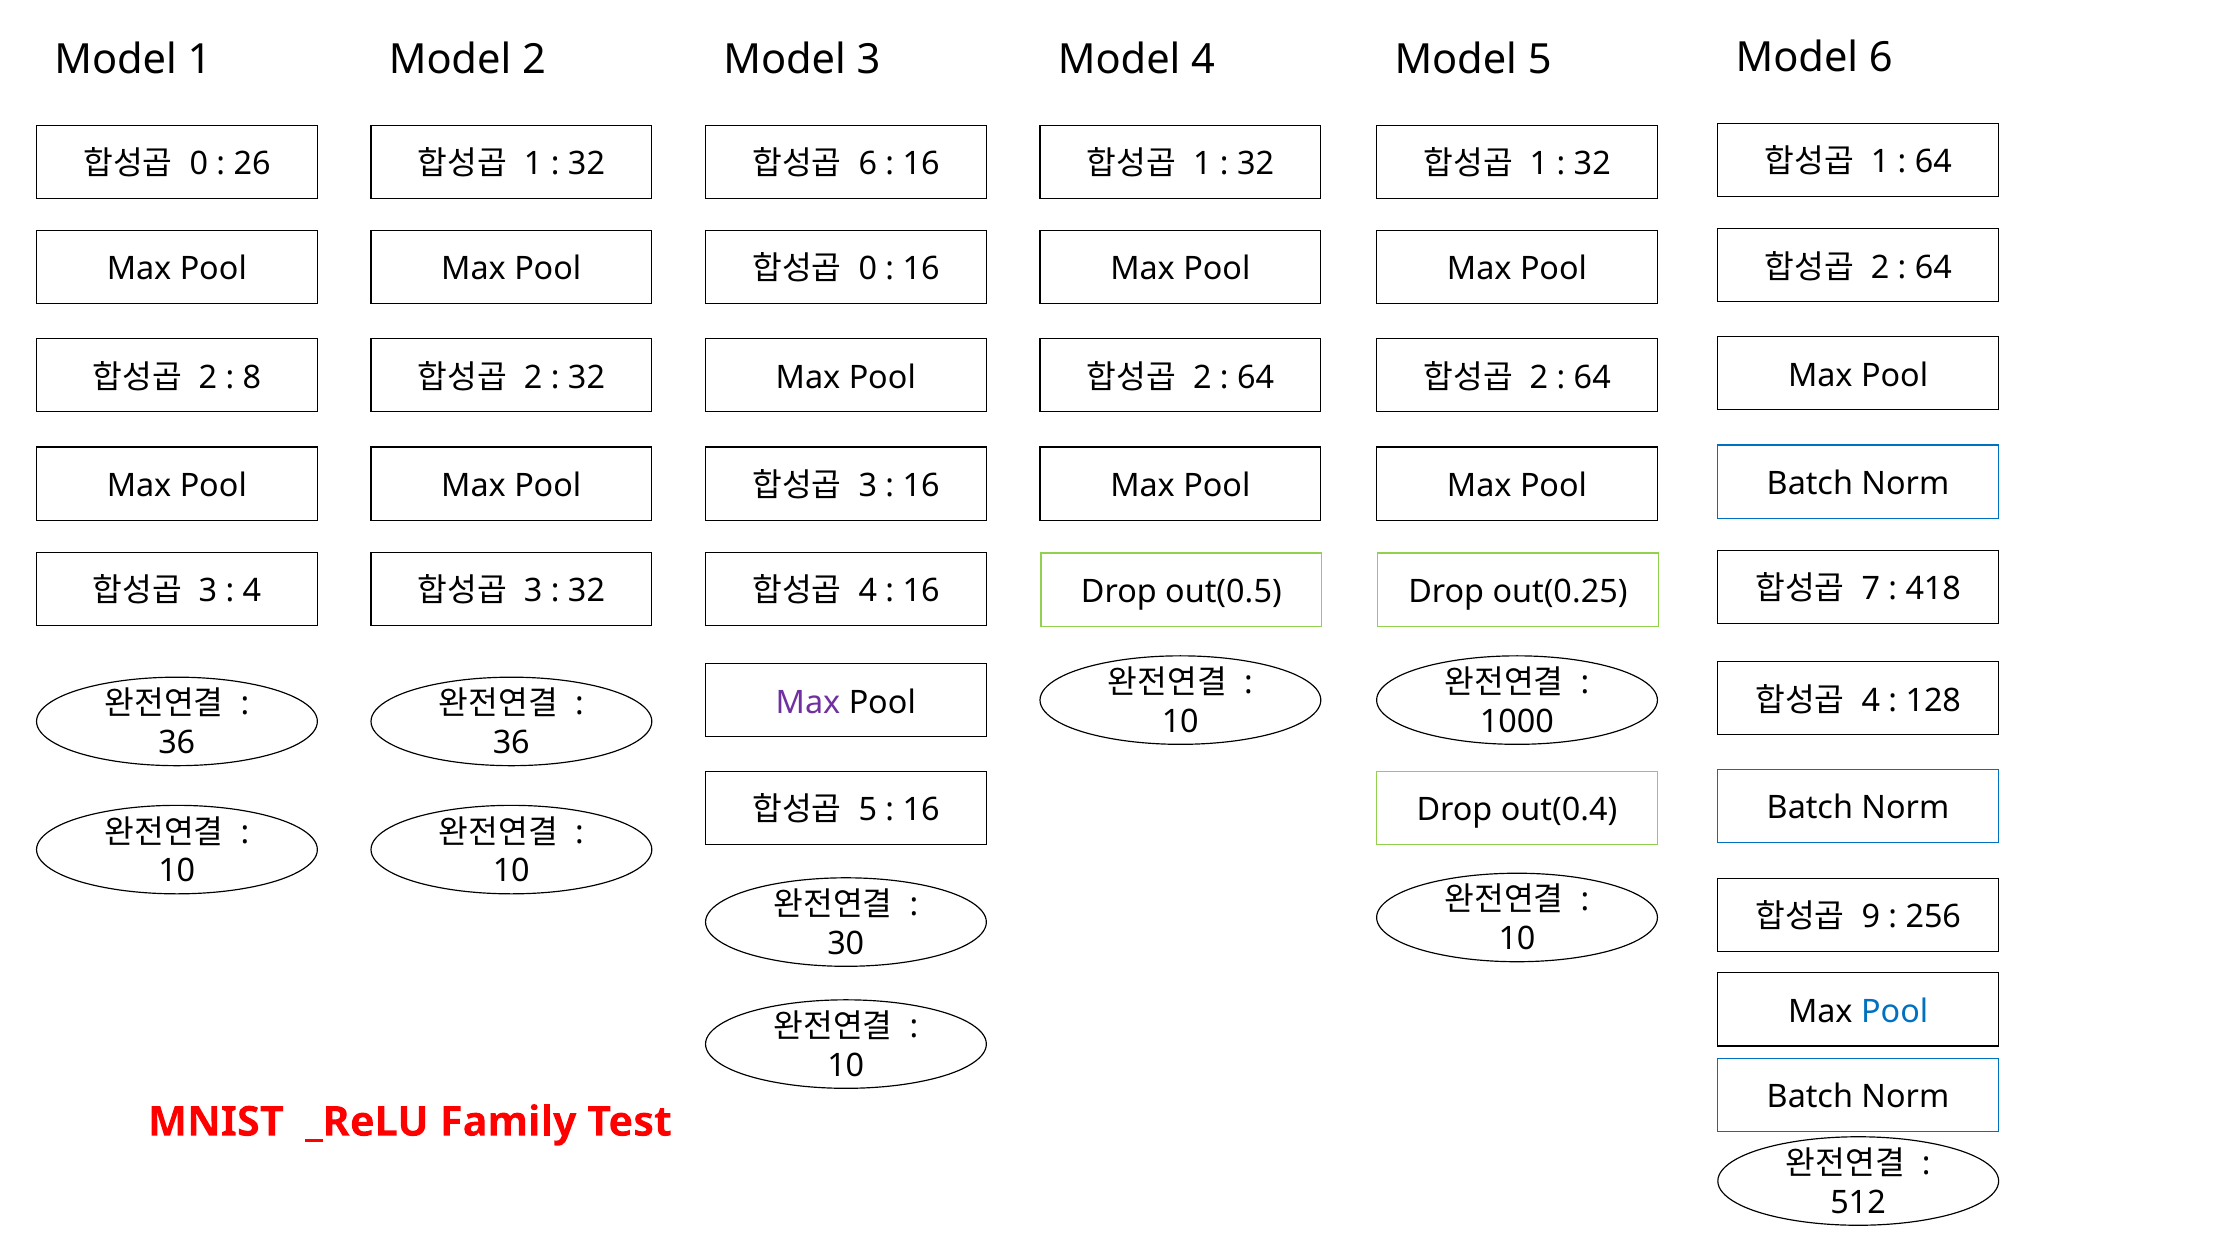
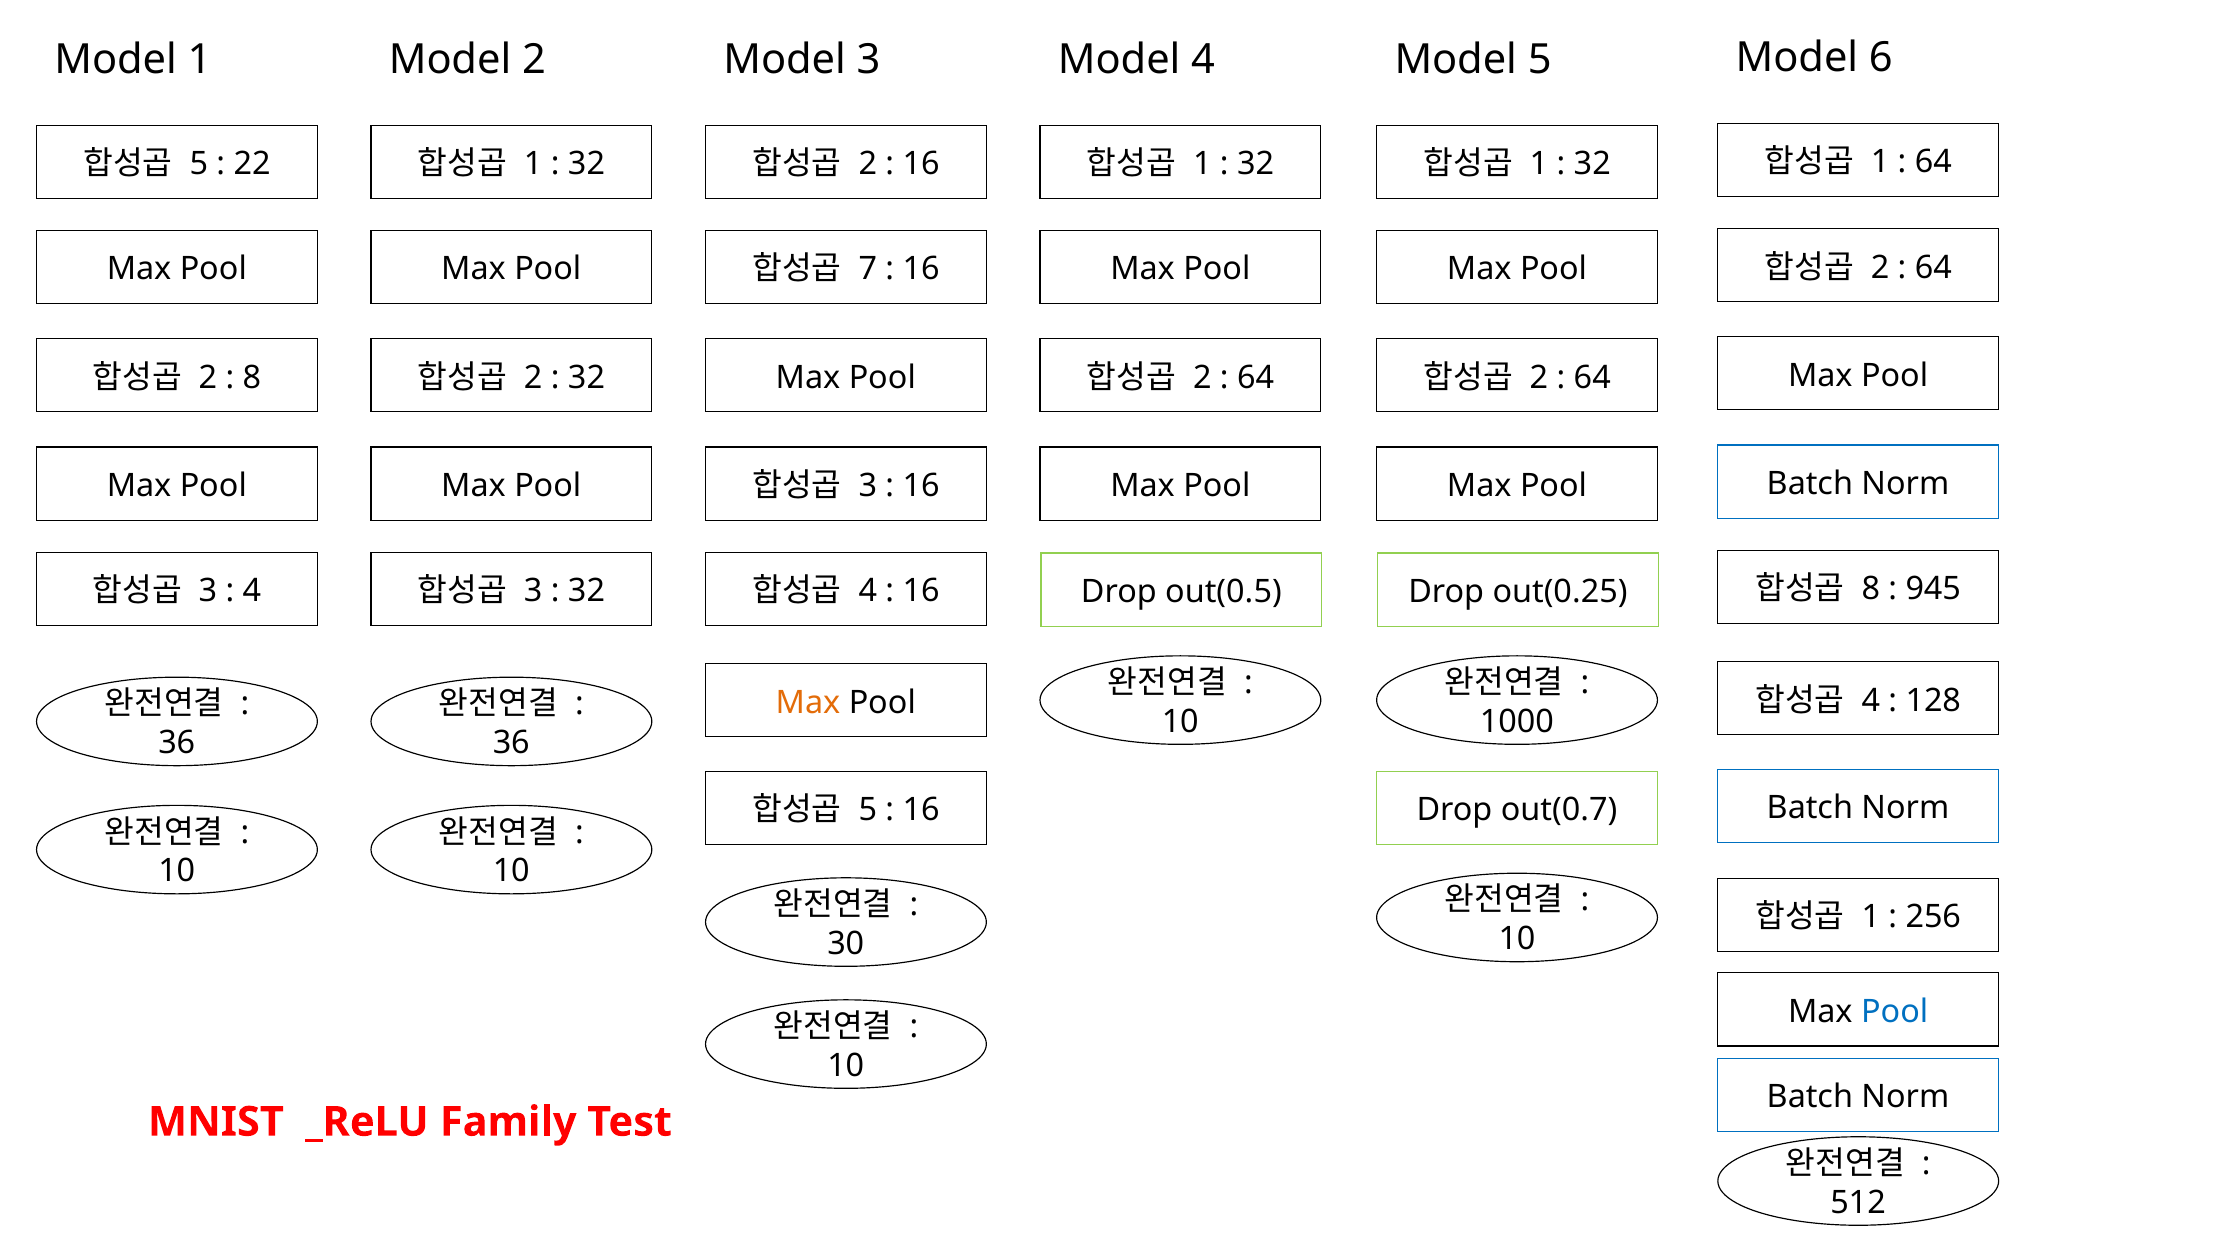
0: 0 -> 5 (199, 164)
26: 26 -> 22 (252, 164)
6: 6 -> 2 (868, 164)
0: 0 -> 7 (868, 269)
7: 7 -> 8 (1871, 589)
418: 418 -> 945 (1933, 589)
Max colour: purple -> orange (808, 703)
out(0.4: out(0.4 -> out(0.7 (1559, 810)
9: 9 -> 1 (1871, 918)
